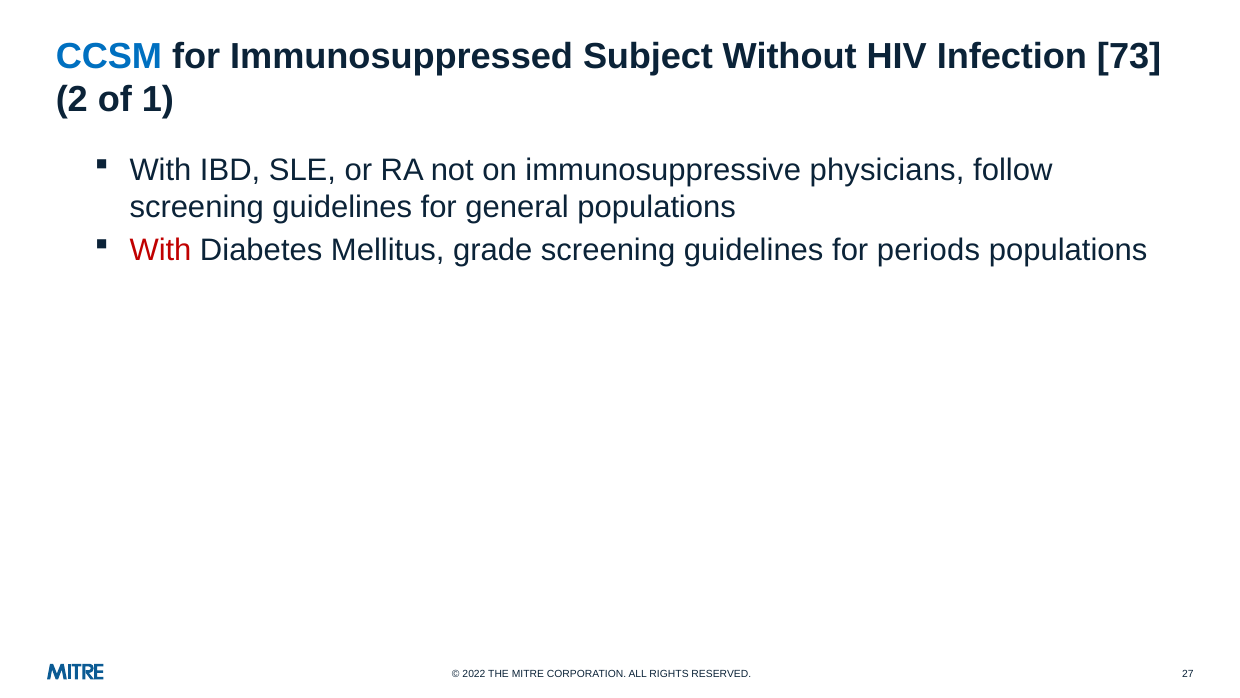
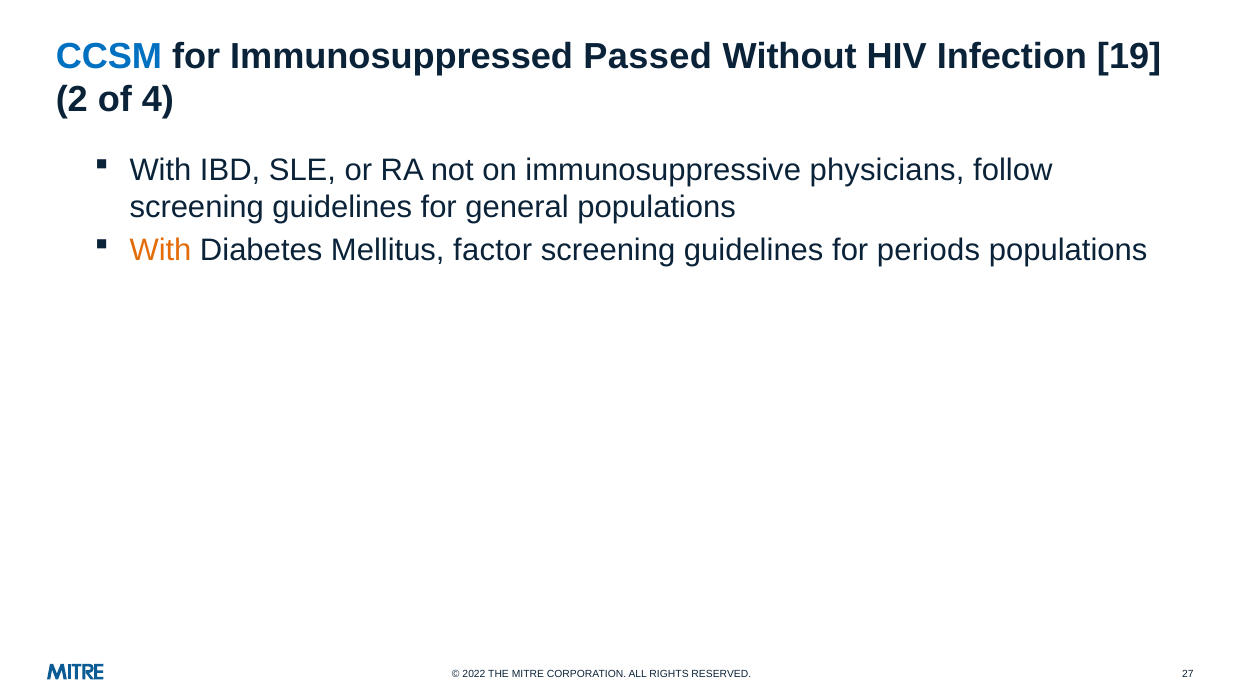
Subject: Subject -> Passed (648, 56)
73: 73 -> 19 (1129, 56)
1: 1 -> 4 (158, 100)
With colour: red -> orange (160, 250)
grade: grade -> factor (493, 250)
